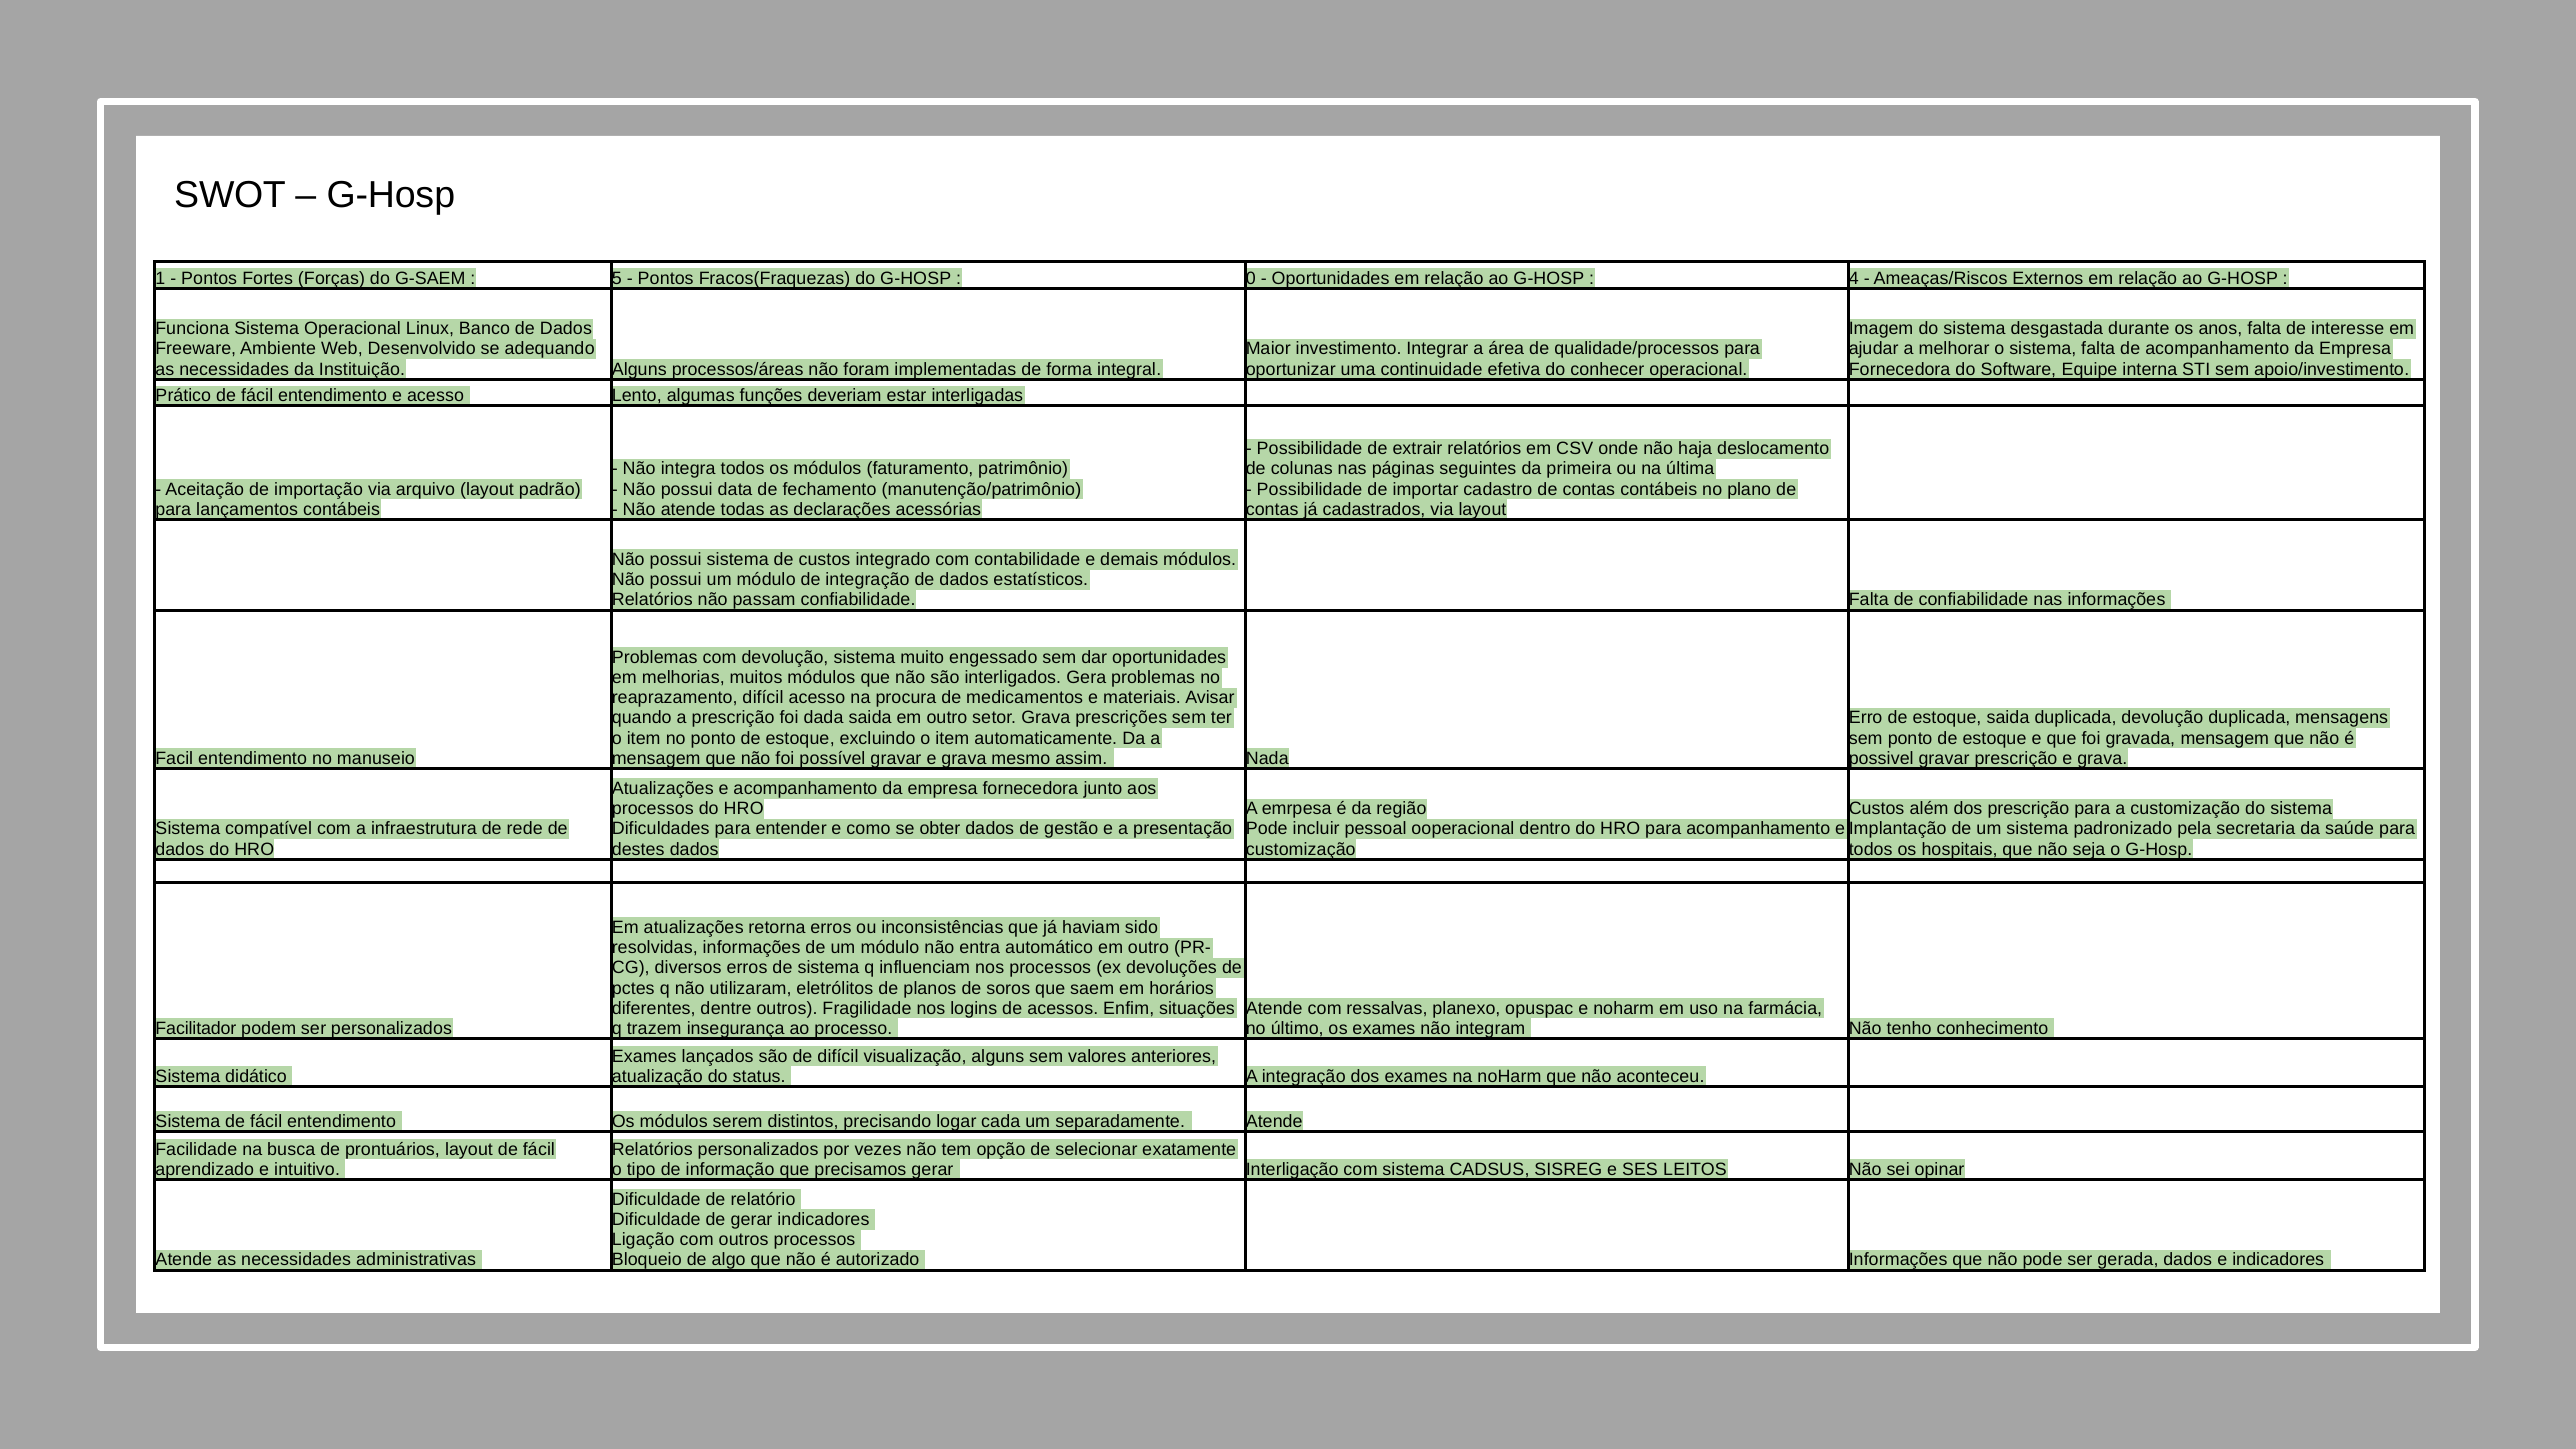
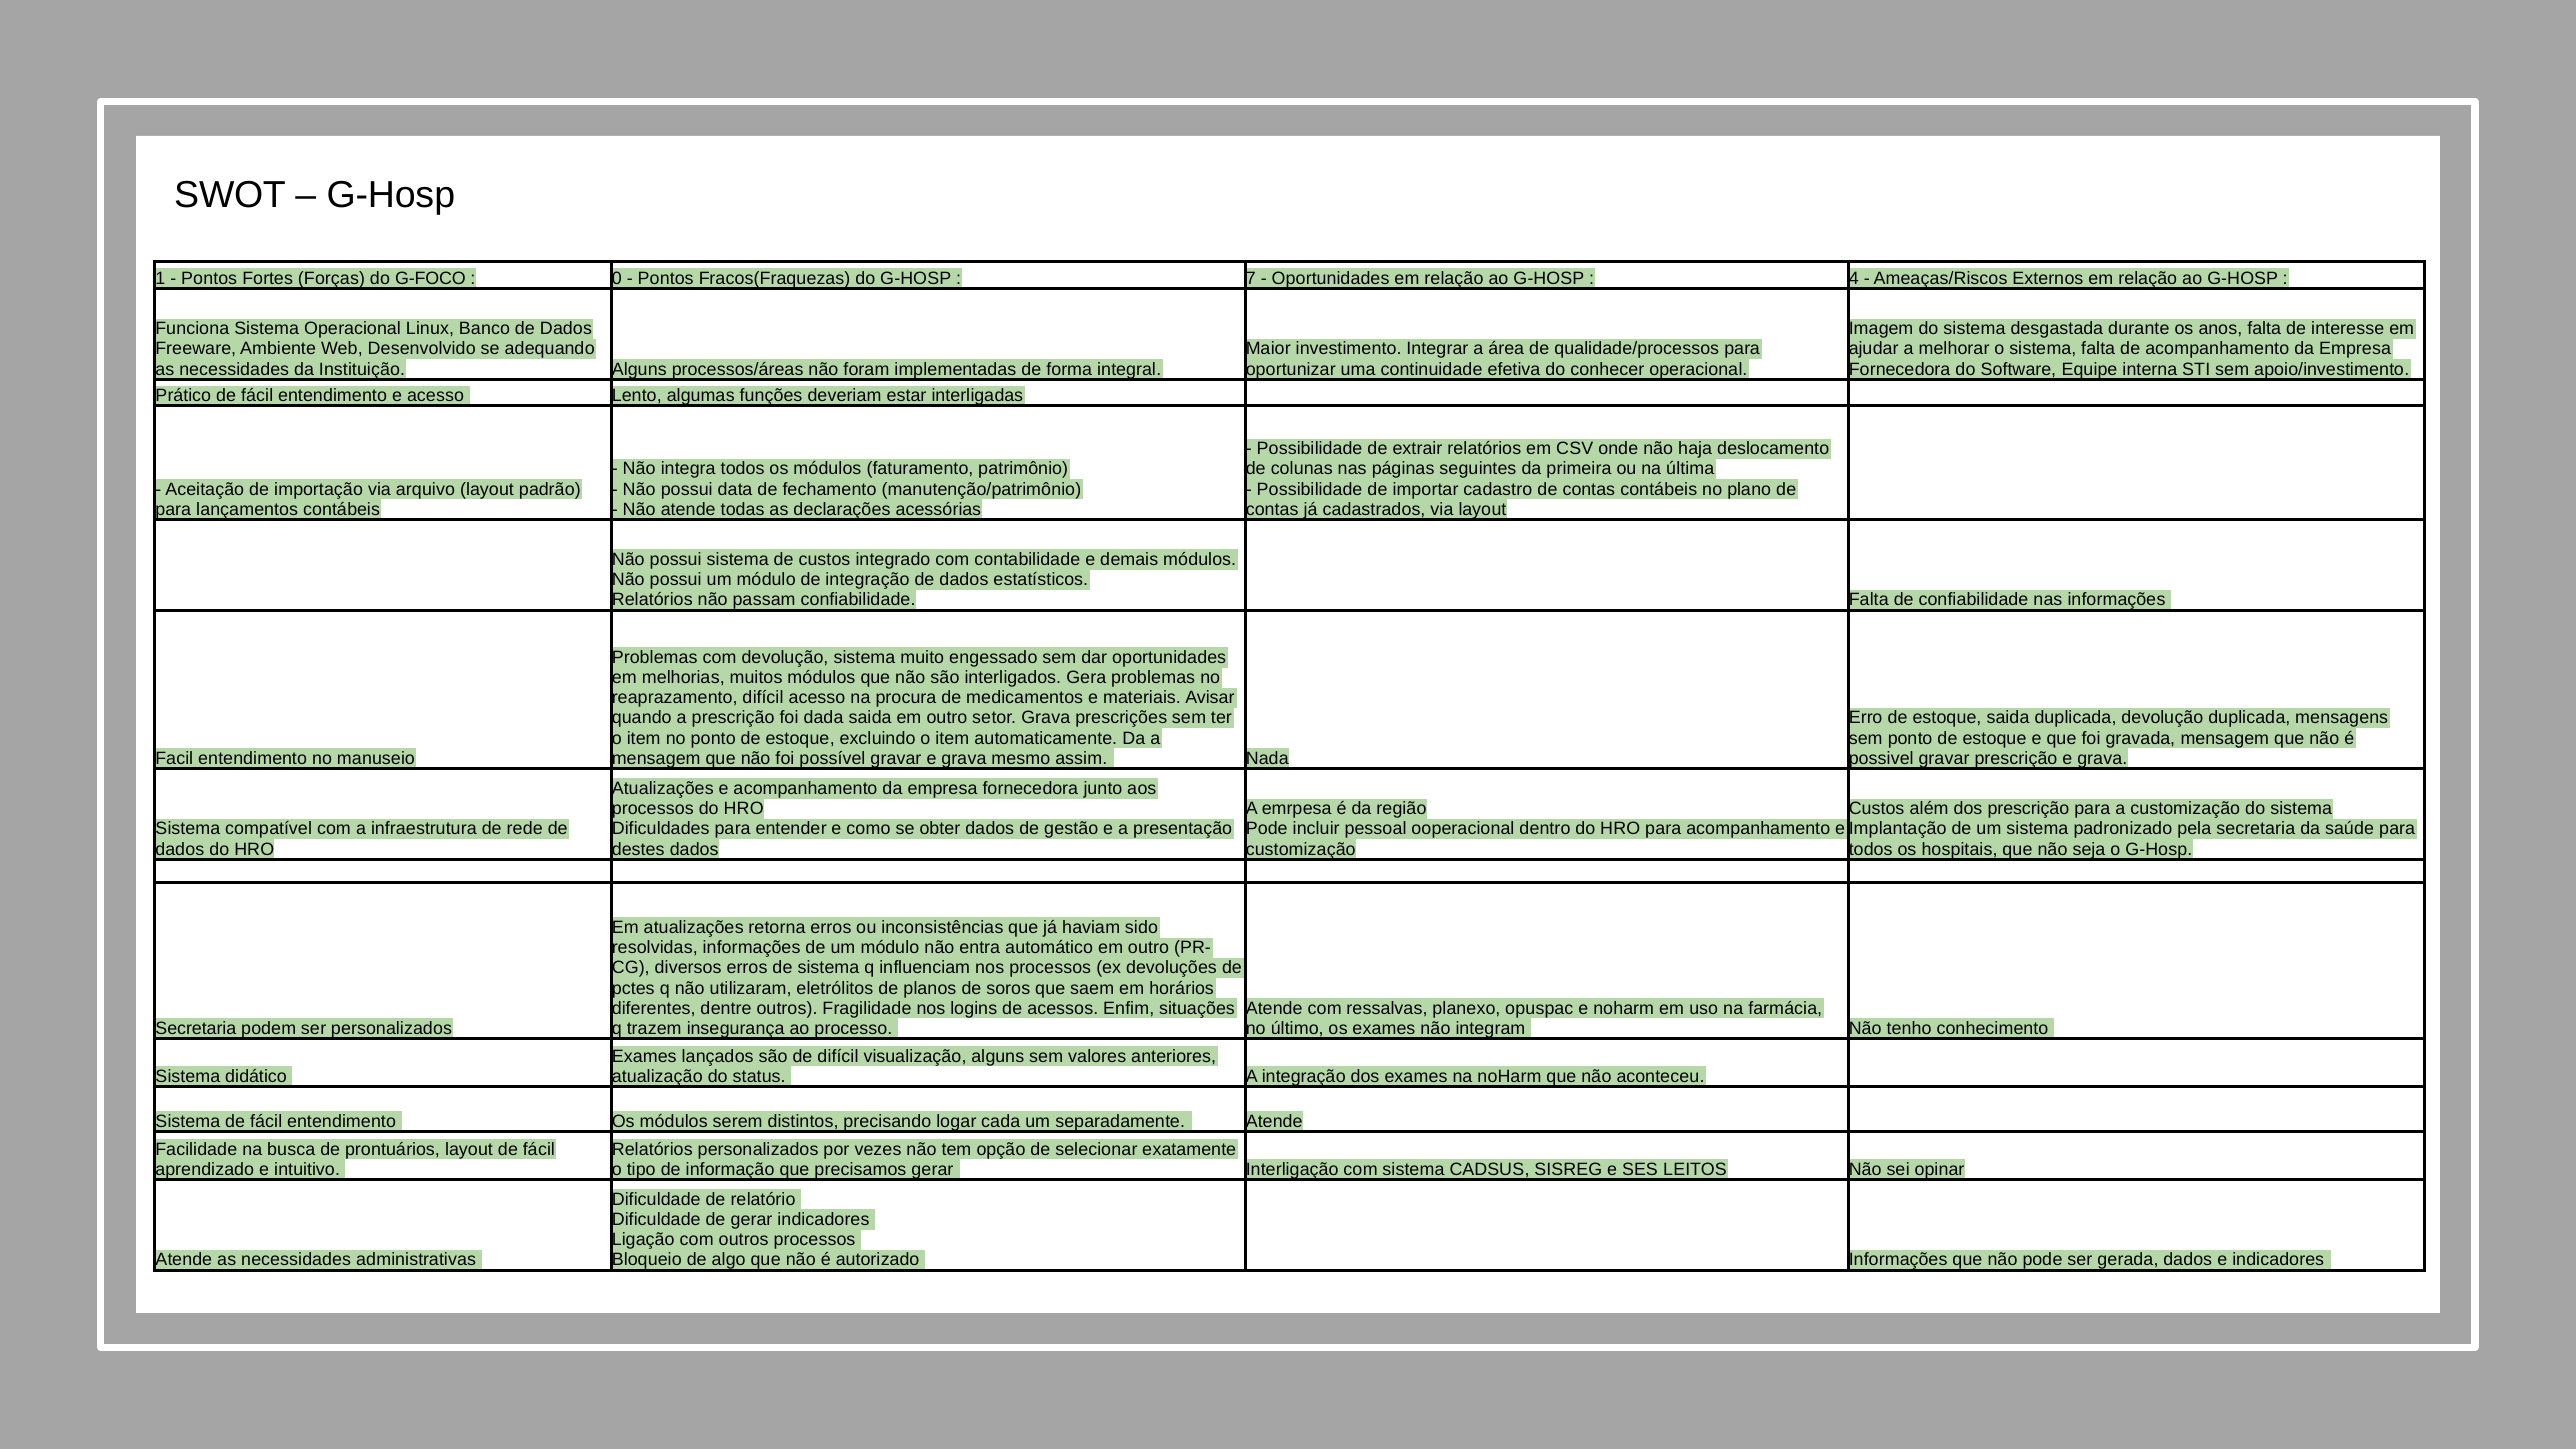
G-SAEM: G-SAEM -> G-FOCO (430, 278)
5: 5 -> 0 (617, 278)
0: 0 -> 7 (1251, 278)
Facilitador: Facilitador -> Secretaria (196, 1029)
